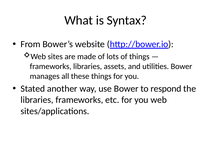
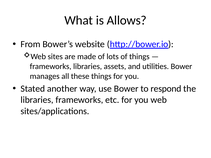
Syntax: Syntax -> Allows (127, 20)
